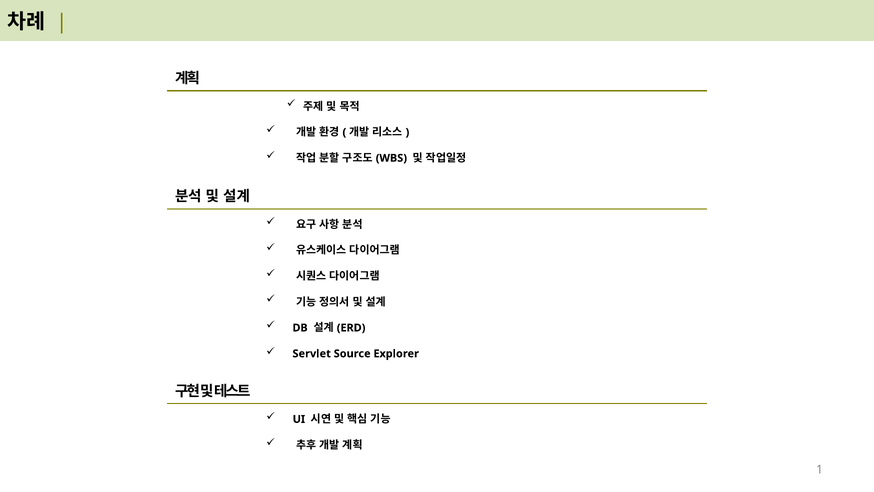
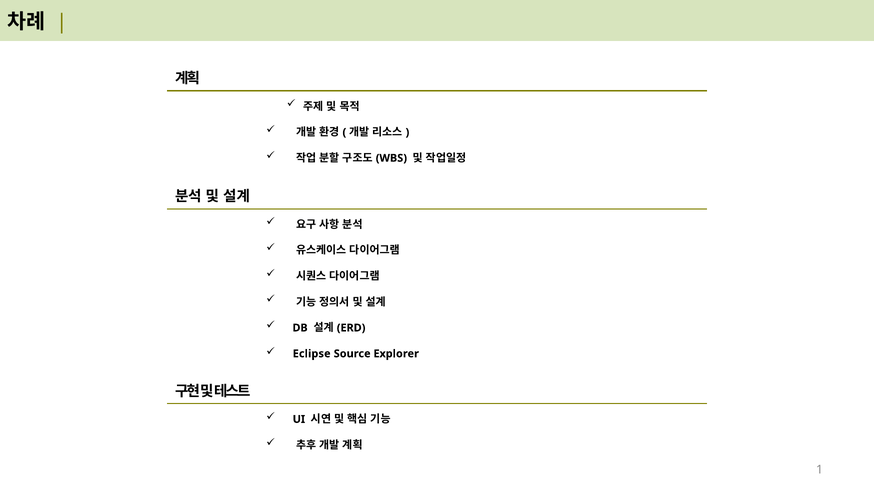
Servlet: Servlet -> Eclipse (312, 353)
